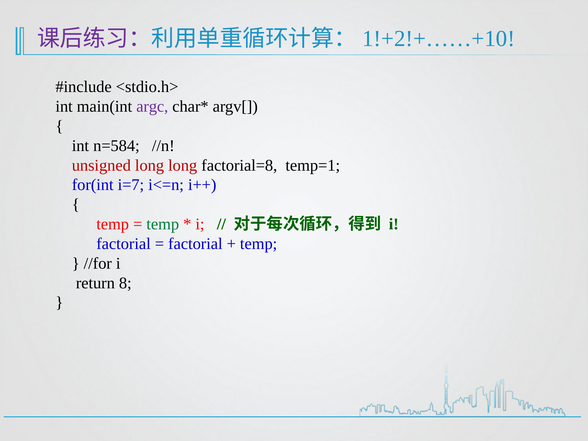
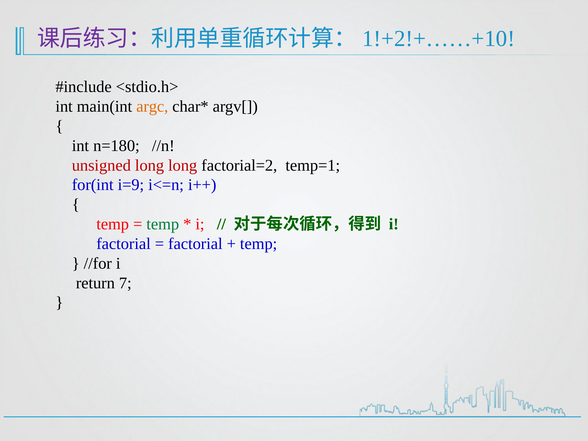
argc colour: purple -> orange (152, 106)
n=584: n=584 -> n=180 (116, 146)
factorial=8: factorial=8 -> factorial=2 (239, 165)
i=7: i=7 -> i=9 (131, 185)
8: 8 -> 7 (125, 283)
